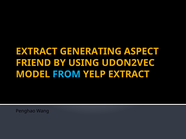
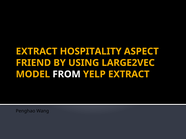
GENERATING: GENERATING -> HOSPITALITY (91, 52)
UDON2VEC: UDON2VEC -> LARGE2VEC (128, 63)
FROM colour: light blue -> white (67, 74)
